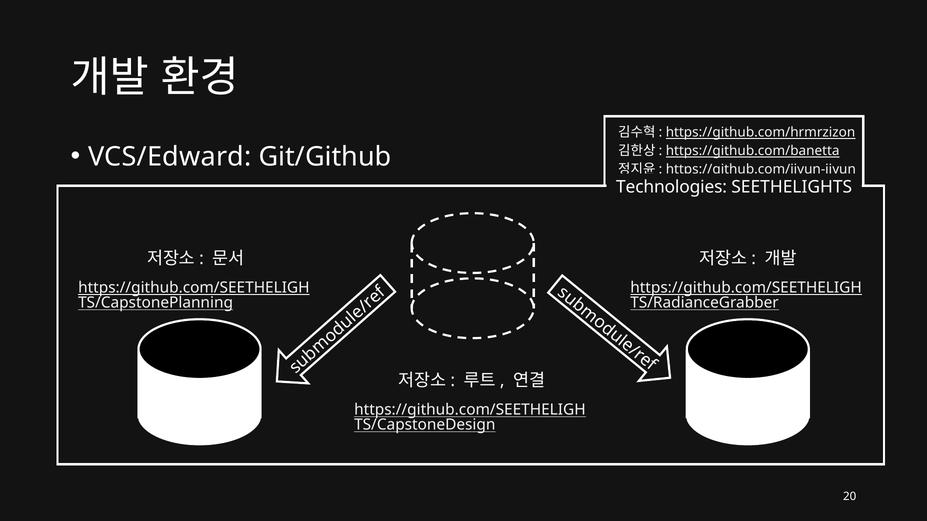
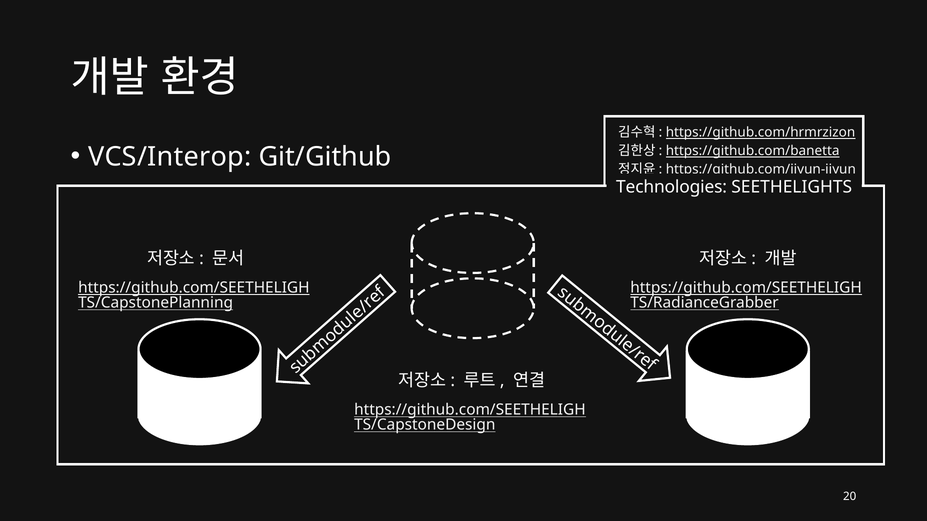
VCS/Edward: VCS/Edward -> VCS/Interop (170, 157)
